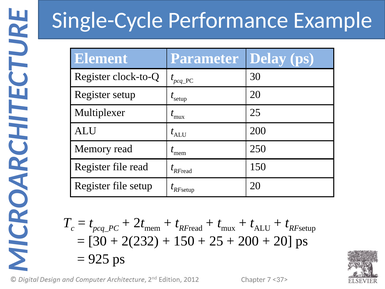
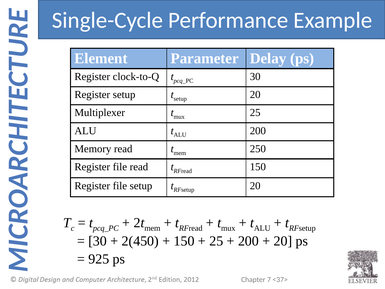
2(232: 2(232 -> 2(450 (140, 241)
